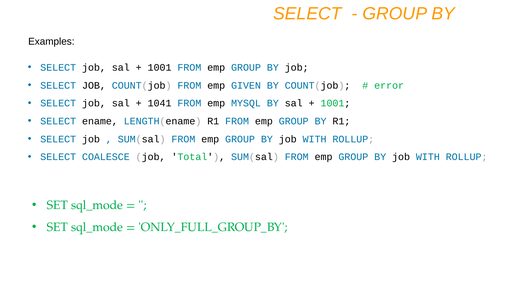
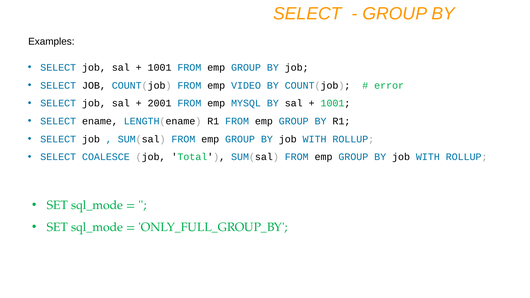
GIVEN: GIVEN -> VIDEO (246, 85)
1041: 1041 -> 2001 (160, 103)
